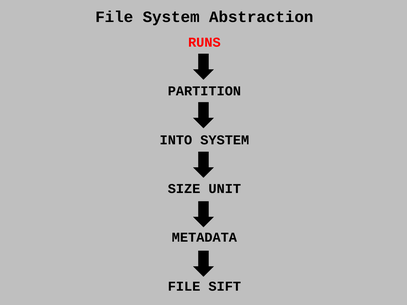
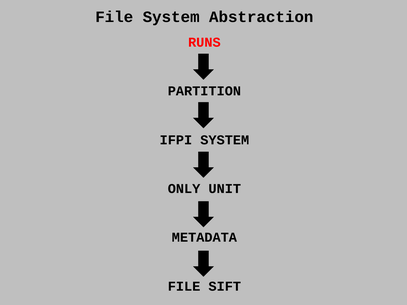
INTO: INTO -> IFPI (176, 140)
SIZE: SIZE -> ONLY (184, 189)
